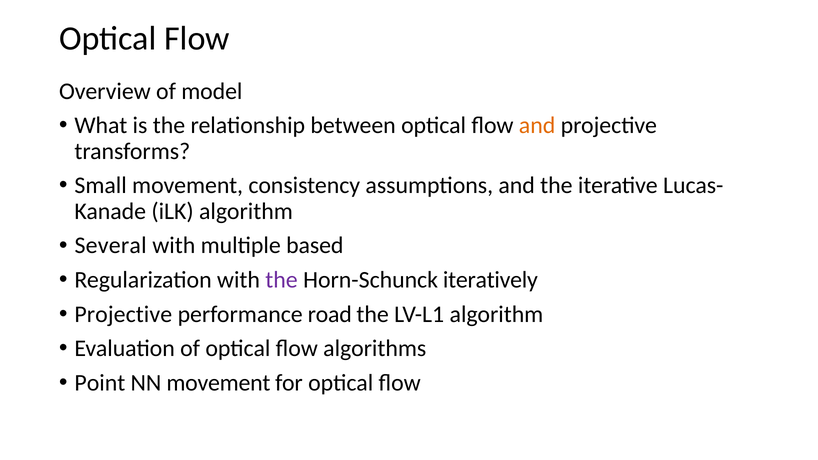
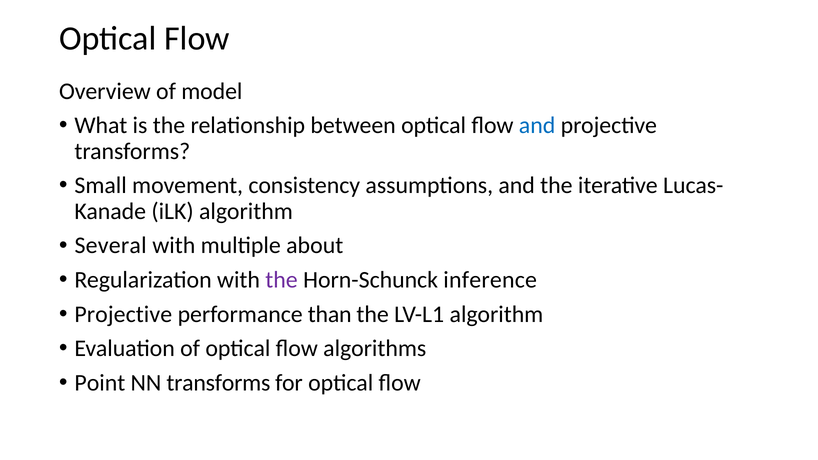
and colour: orange -> blue (537, 126)
based: based -> about (315, 246)
iteratively: iteratively -> inference (490, 280)
road: road -> than (330, 314)
NN movement: movement -> transforms (218, 383)
